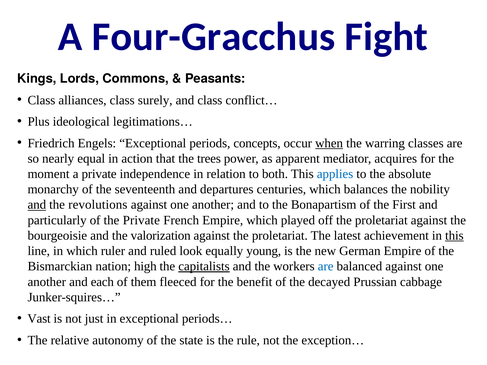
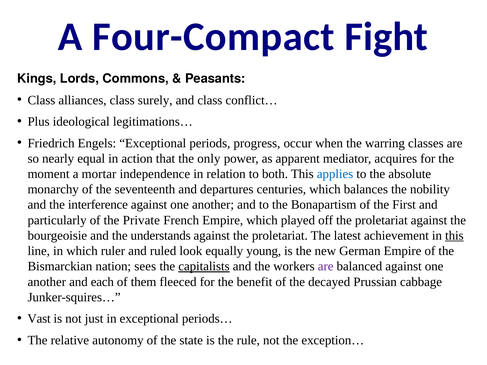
Four-Gracchus: Four-Gracchus -> Four-Compact (213, 37)
concepts: concepts -> progress (257, 143)
when underline: present -> none (329, 143)
trees: trees -> only (209, 159)
a private: private -> mortar (99, 174)
and underline: present -> none (37, 205)
revolutions: revolutions -> interference (98, 205)
valorization: valorization -> understands (161, 236)
high: high -> sees (145, 267)
are colour: blue -> purple (326, 267)
